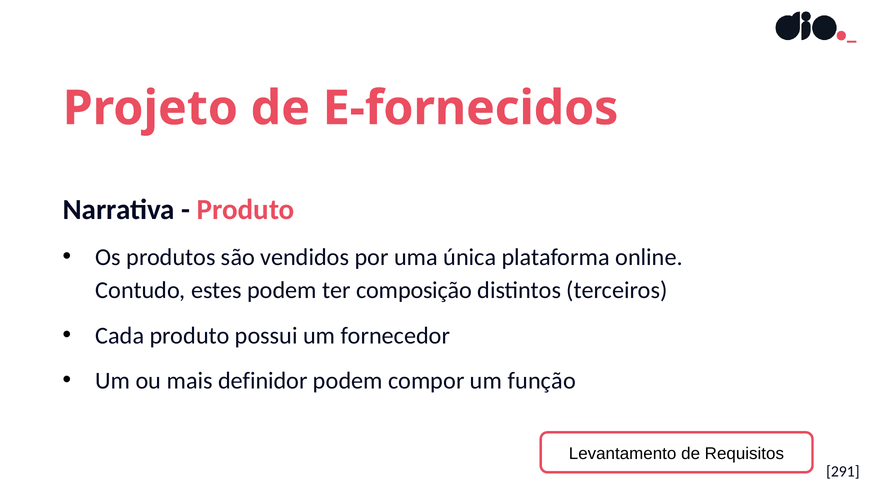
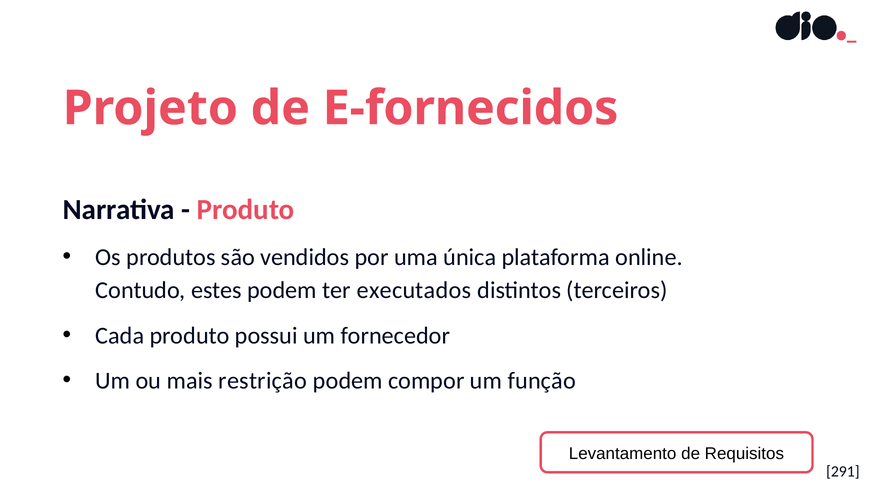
composição: composição -> executados (414, 291)
definidor: definidor -> restrição (263, 381)
